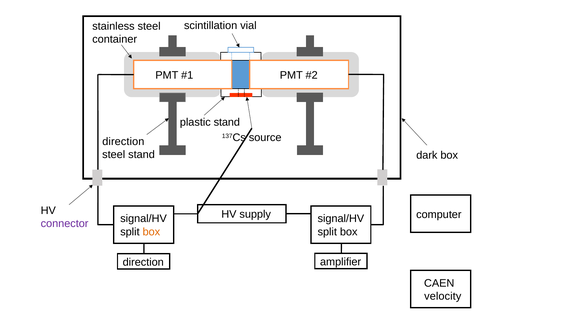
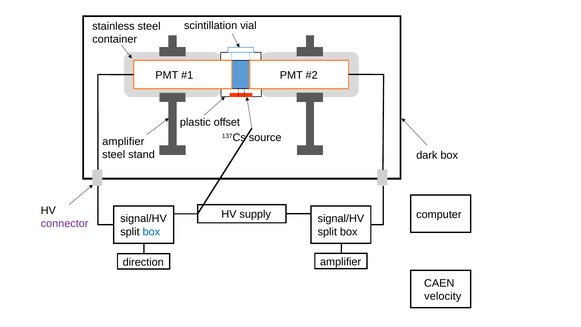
plastic stand: stand -> offset (227, 122)
direction: direction -> amplifier (123, 142)
box colour: orange -> blue (151, 232)
